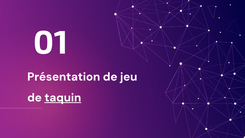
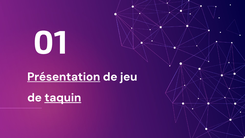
Présentation underline: none -> present (64, 77)
